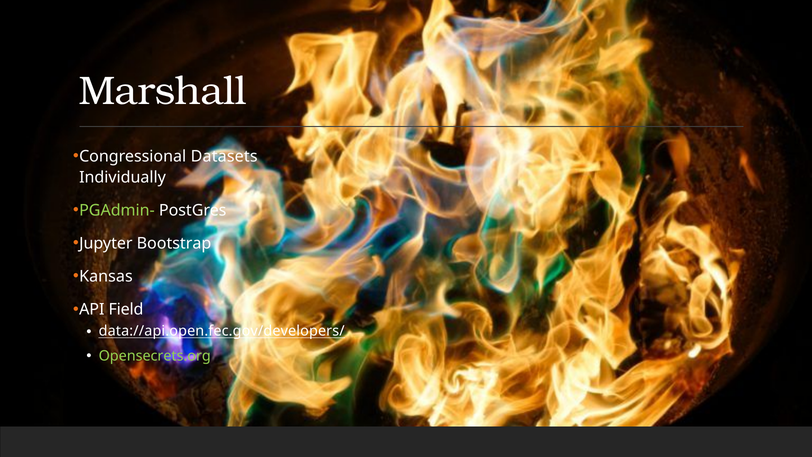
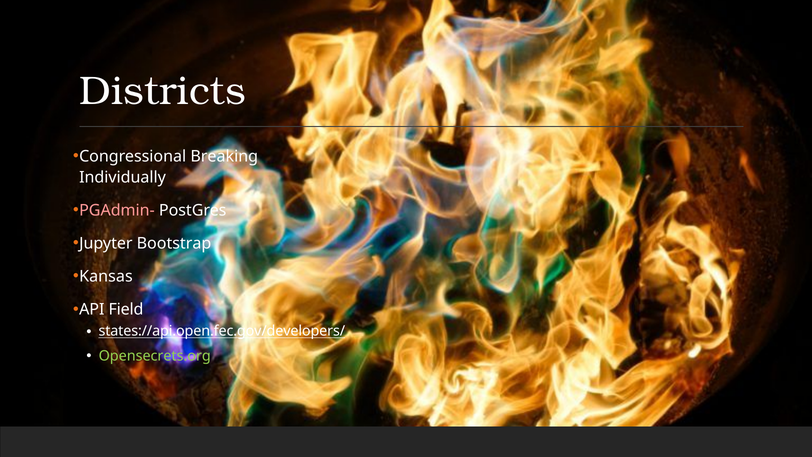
Marshall: Marshall -> Districts (162, 91)
Datasets: Datasets -> Breaking (224, 156)
PGAdmin- colour: light green -> pink (117, 210)
data://api.open.fec.gov/developers/: data://api.open.fec.gov/developers/ -> states://api.open.fec.gov/developers/ (222, 331)
